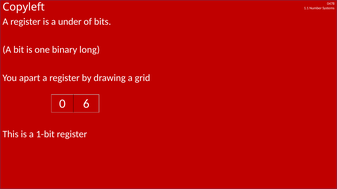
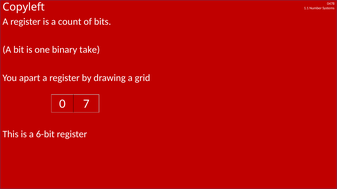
under: under -> count (70, 22)
long: long -> take (90, 50)
6: 6 -> 7 (86, 104)
1-bit: 1-bit -> 6-bit (45, 134)
